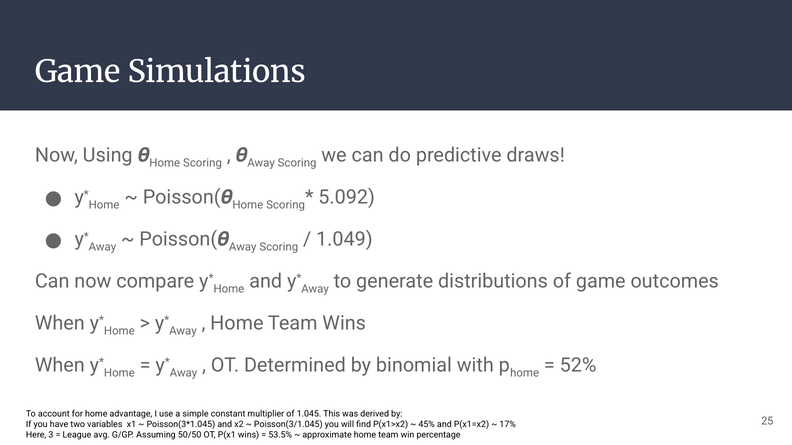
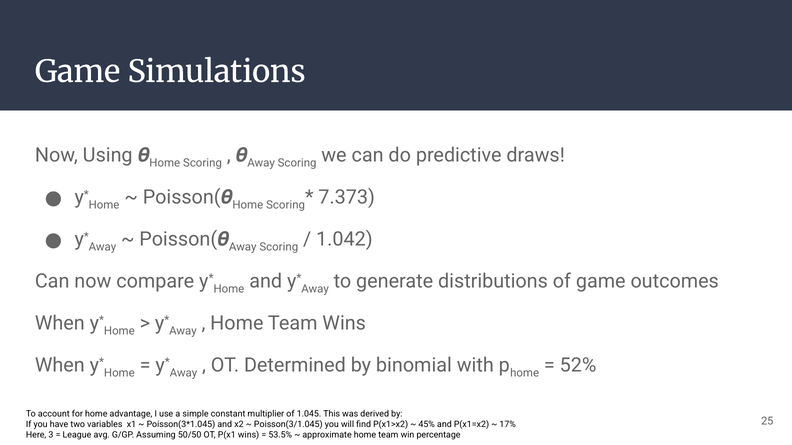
5.092: 5.092 -> 7.373 (347, 198)
1.049: 1.049 -> 1.042 (344, 240)
